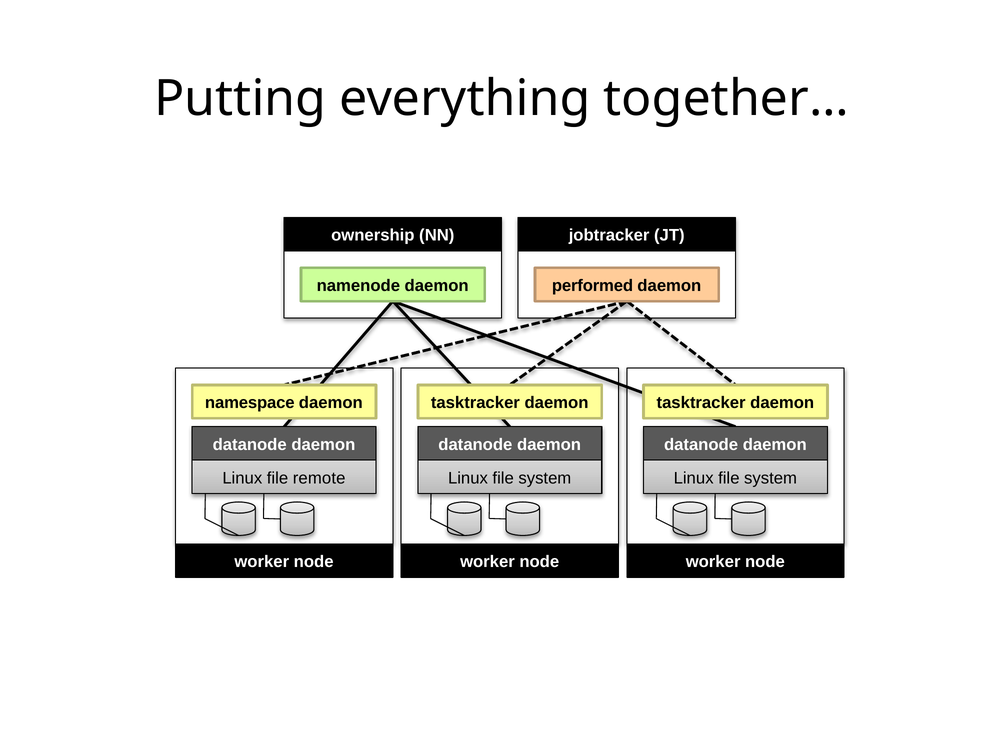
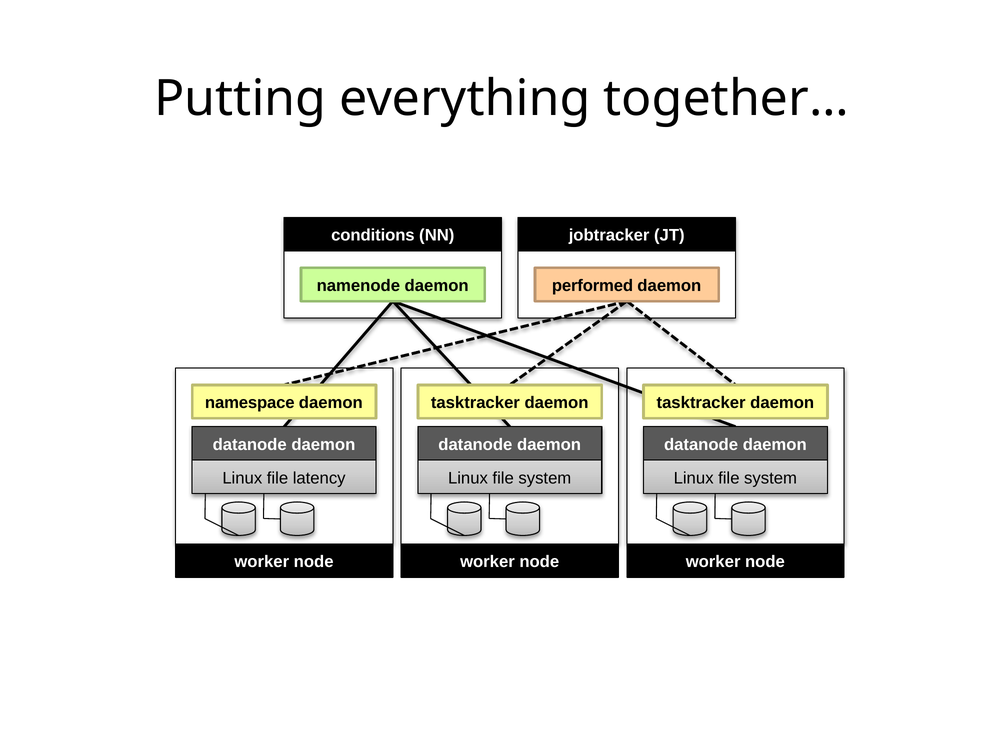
ownership: ownership -> conditions (373, 235)
remote: remote -> latency (319, 478)
